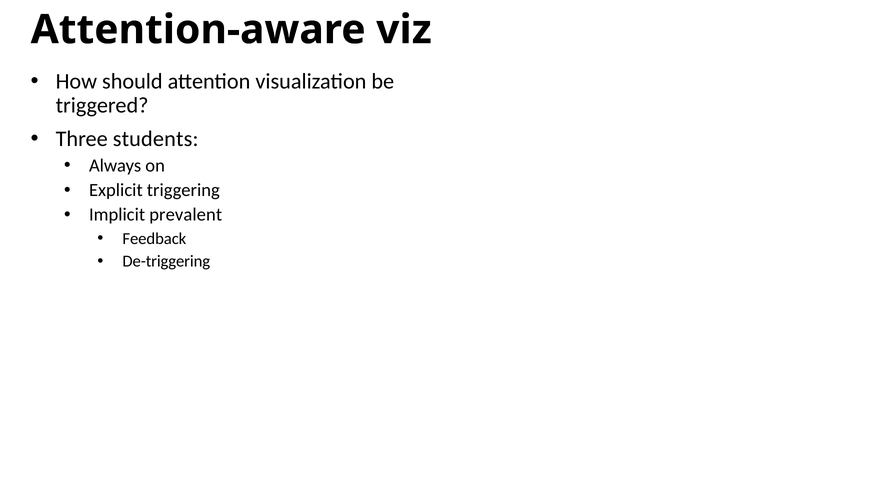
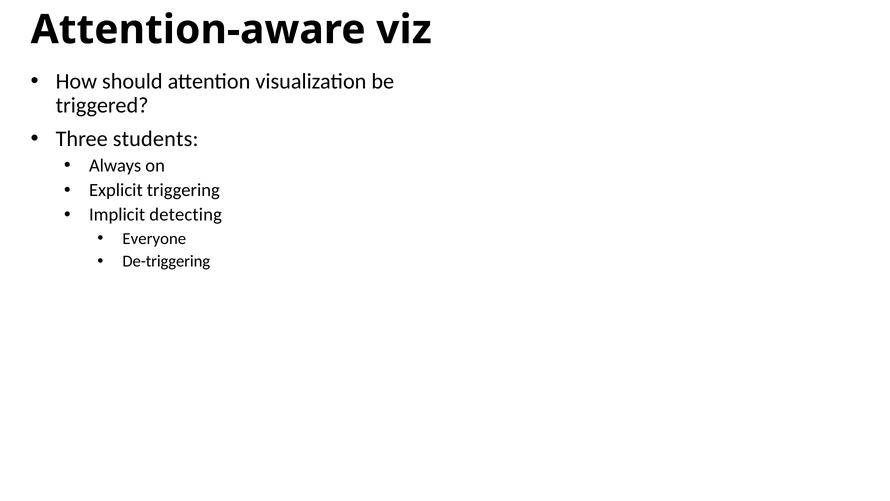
prevalent: prevalent -> detecting (186, 215)
Feedback: Feedback -> Everyone (154, 238)
